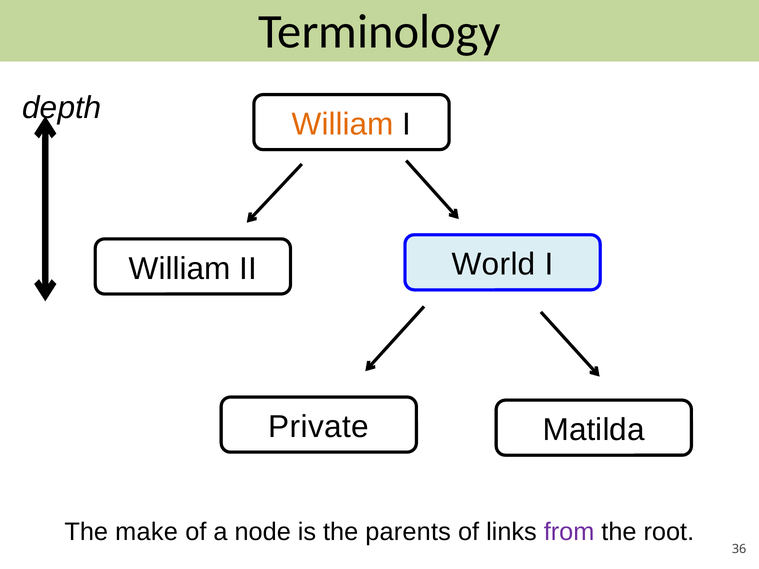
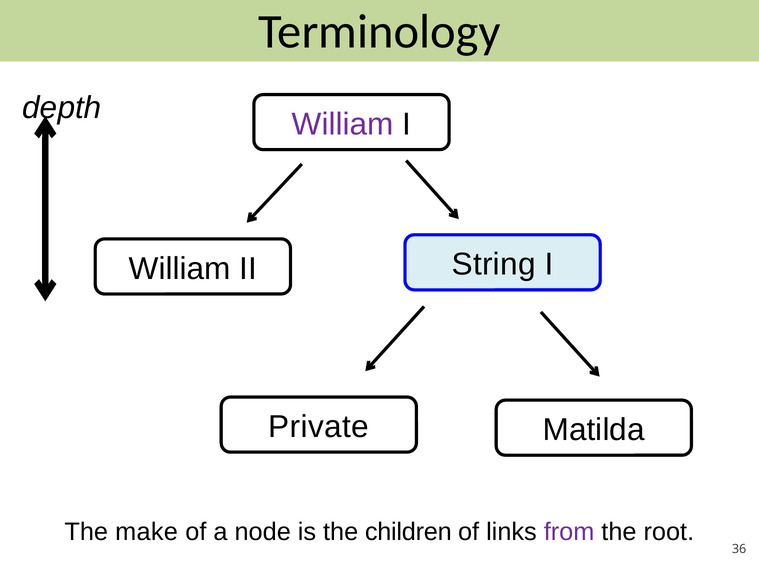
William colour: orange -> purple (343, 124)
World: World -> String (494, 265)
parents: parents -> children (408, 532)
